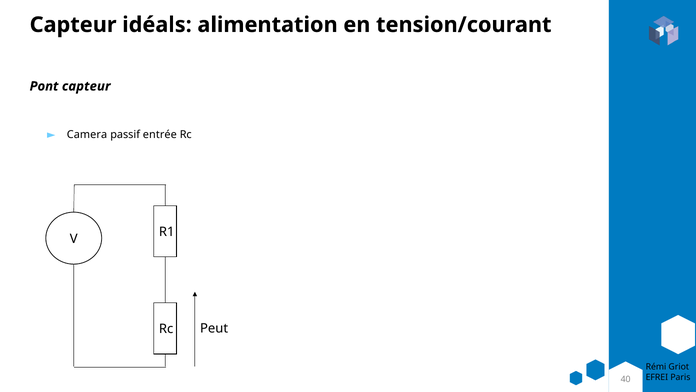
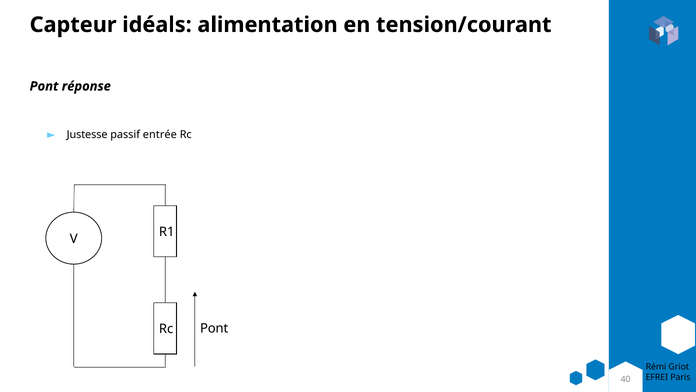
Pont capteur: capteur -> réponse (86, 86)
Camera: Camera -> Justesse (87, 135)
Peut: Peut -> Pont (214, 328)
